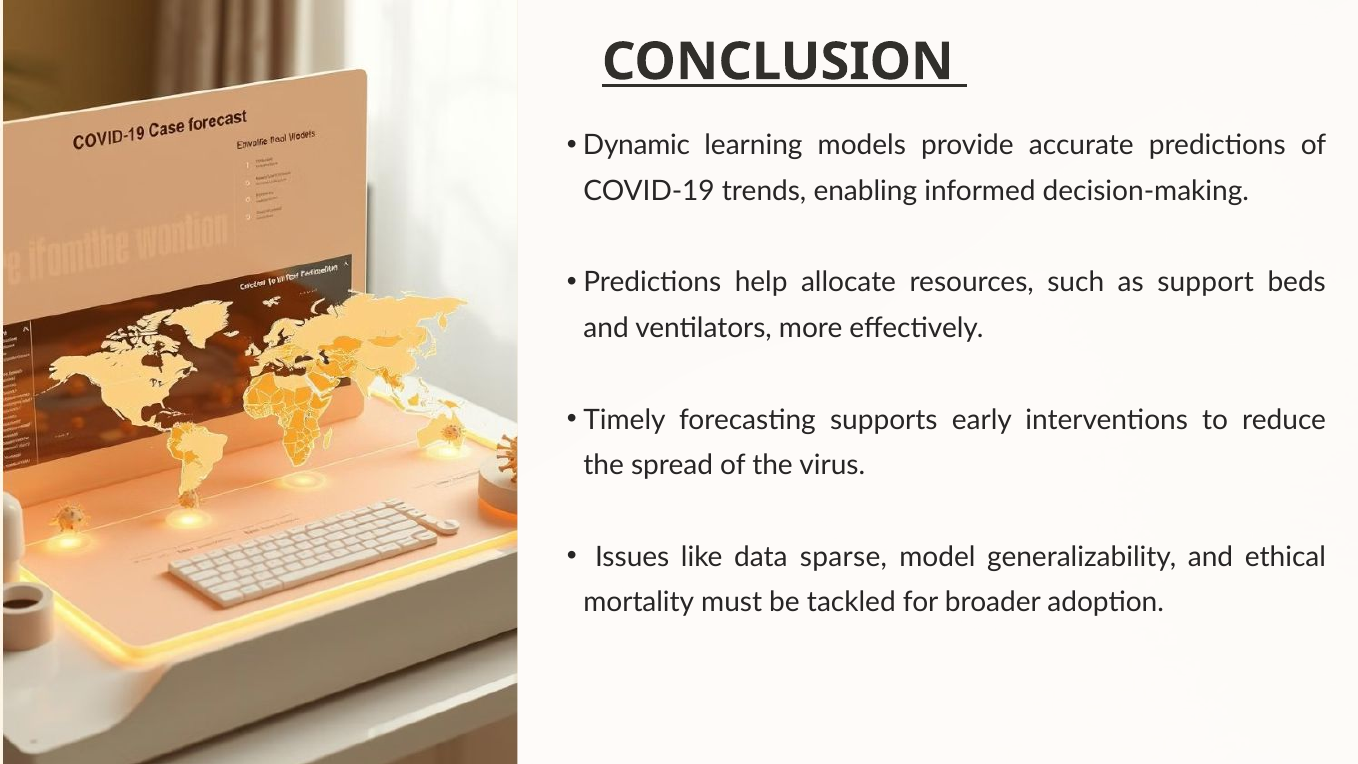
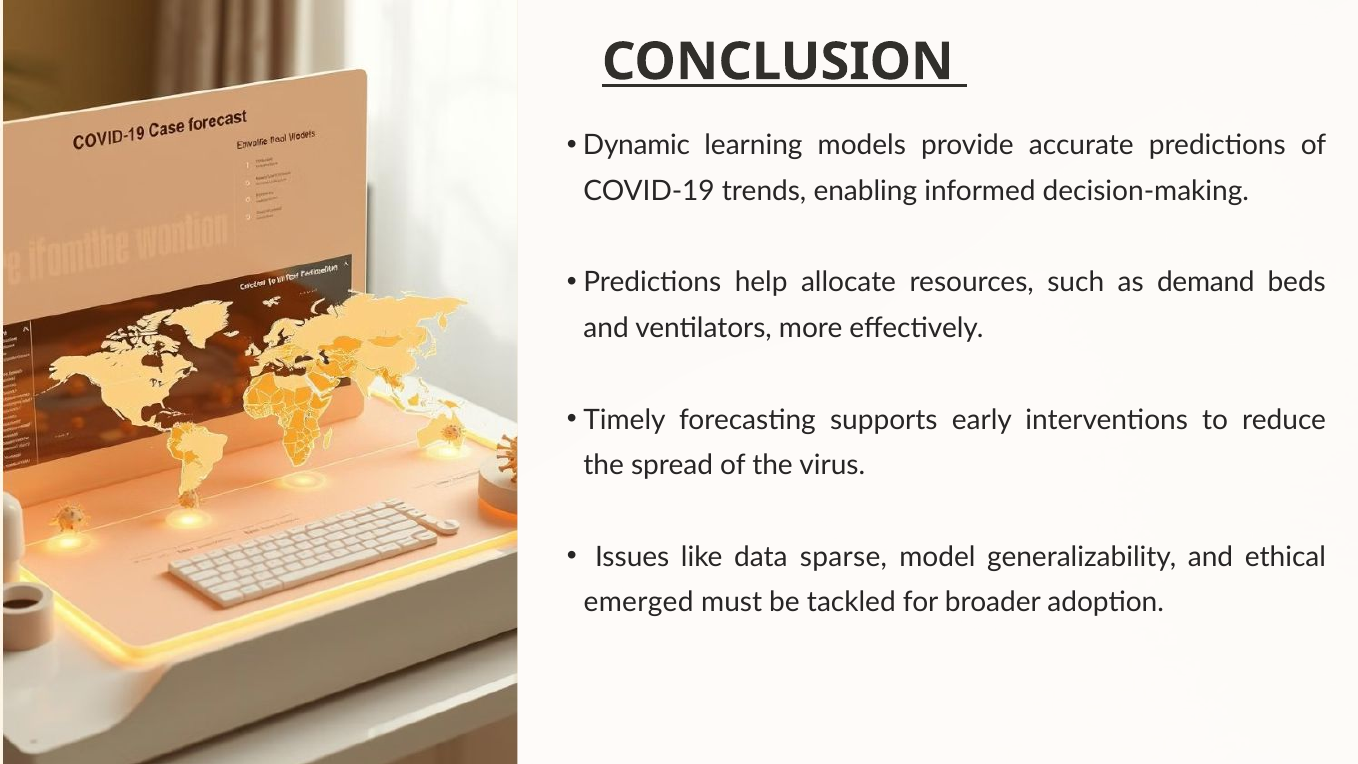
support: support -> demand (1206, 283)
mortality: mortality -> emerged (639, 602)
